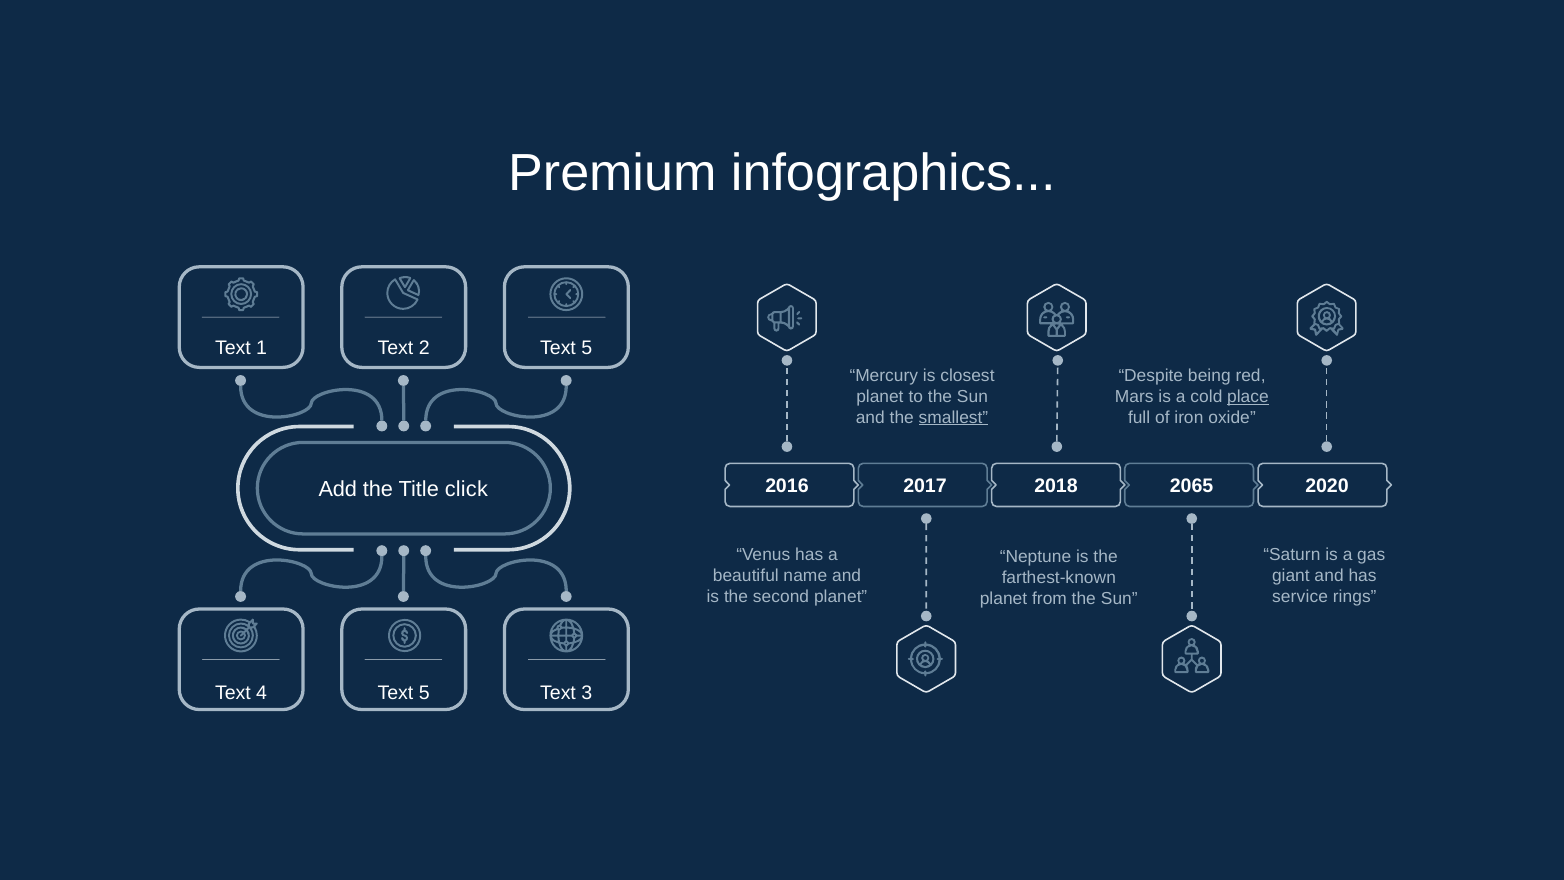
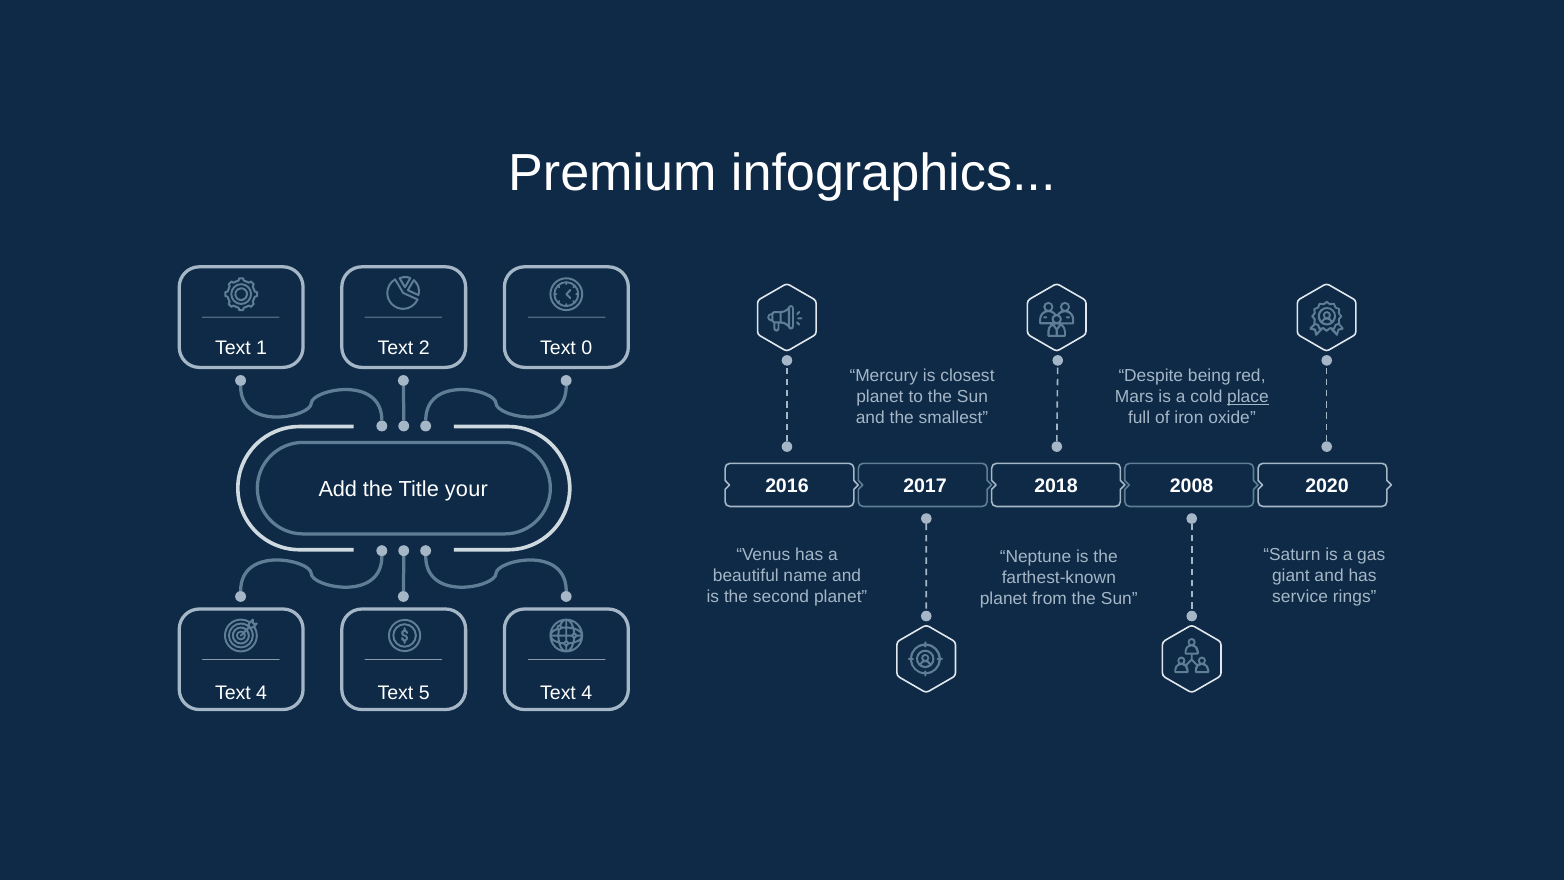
2 Text 5: 5 -> 0 (587, 348)
smallest underline: present -> none (953, 417)
2065: 2065 -> 2008 (1192, 486)
click: click -> your (466, 490)
5 Text 3: 3 -> 4 (587, 693)
